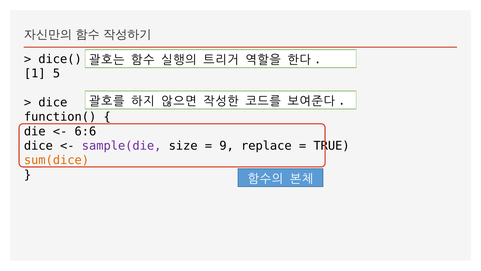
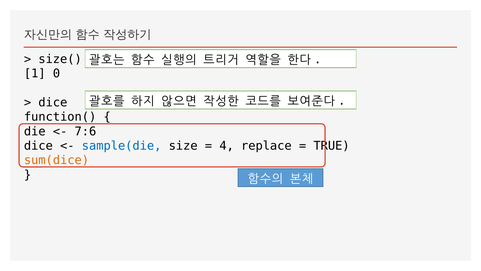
dice(: dice( -> size( (60, 59)
5: 5 -> 0 (56, 74)
6:6: 6:6 -> 7:6 (85, 131)
sample(die colour: purple -> blue (122, 146)
9: 9 -> 4 (227, 146)
